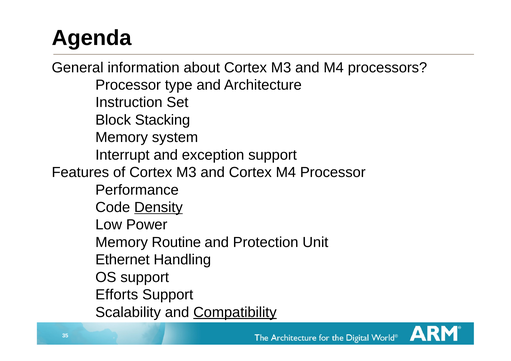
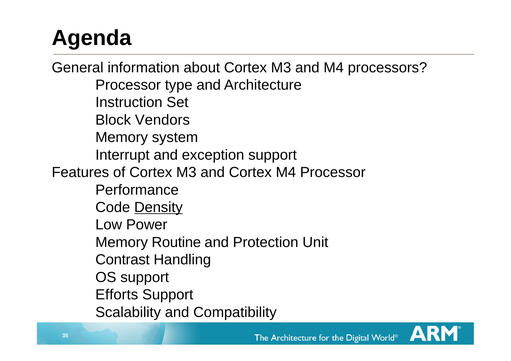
Stacking: Stacking -> Vendors (162, 120)
Ethernet: Ethernet -> Contrast (123, 260)
Compatibility underline: present -> none (235, 312)
